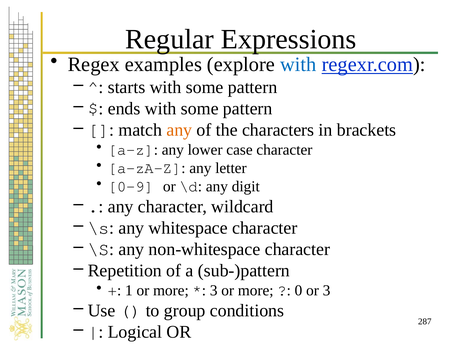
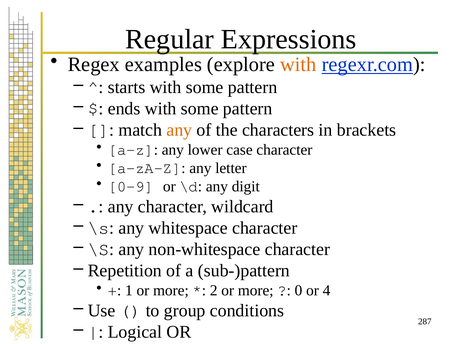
with colour: blue -> orange (298, 64)
3: 3 -> 2 (214, 291)
or 3: 3 -> 4 (327, 291)
